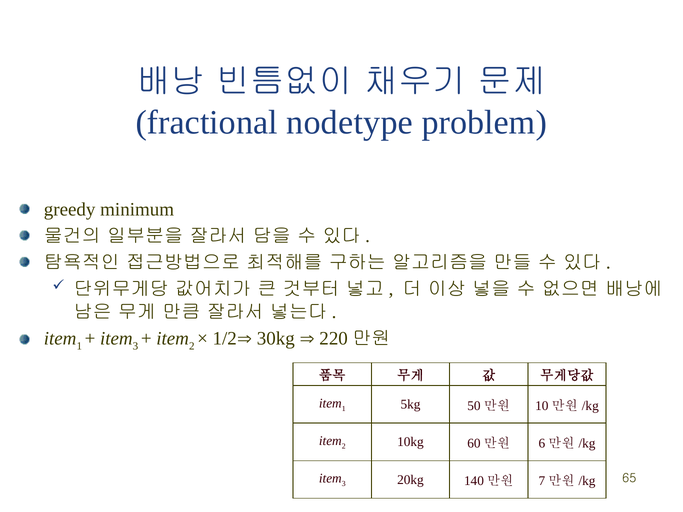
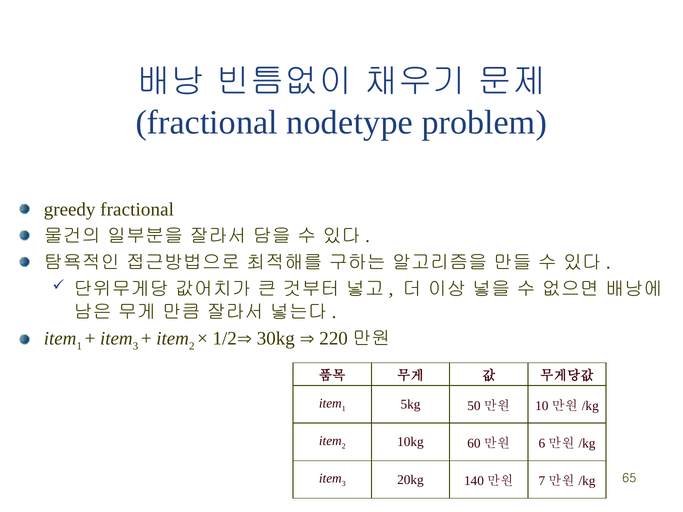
greedy minimum: minimum -> fractional (137, 210)
